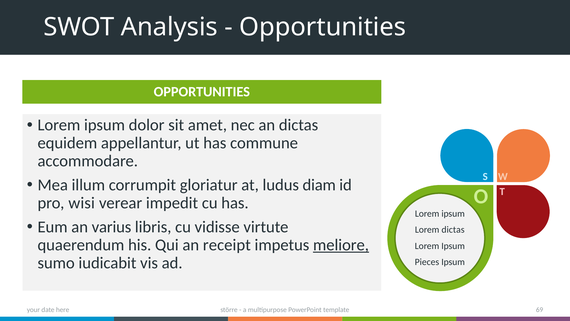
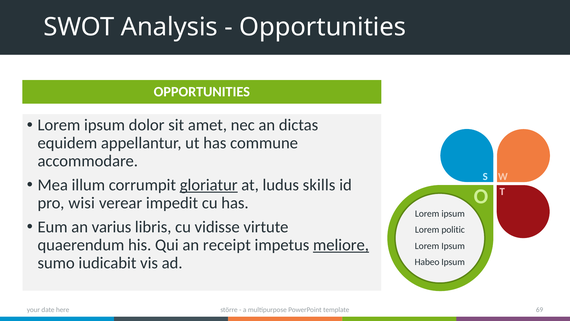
gloriatur underline: none -> present (209, 185)
diam: diam -> skills (319, 185)
Lorem dictas: dictas -> politic (453, 229)
Pieces: Pieces -> Habeo (427, 262)
